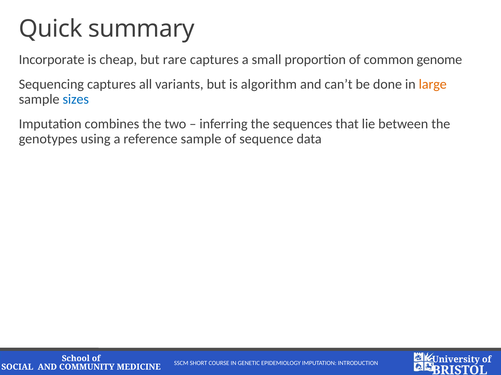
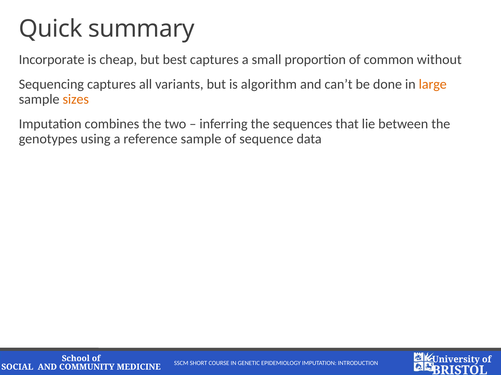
rare: rare -> best (175, 60)
genome: genome -> without (439, 60)
sizes colour: blue -> orange (76, 100)
